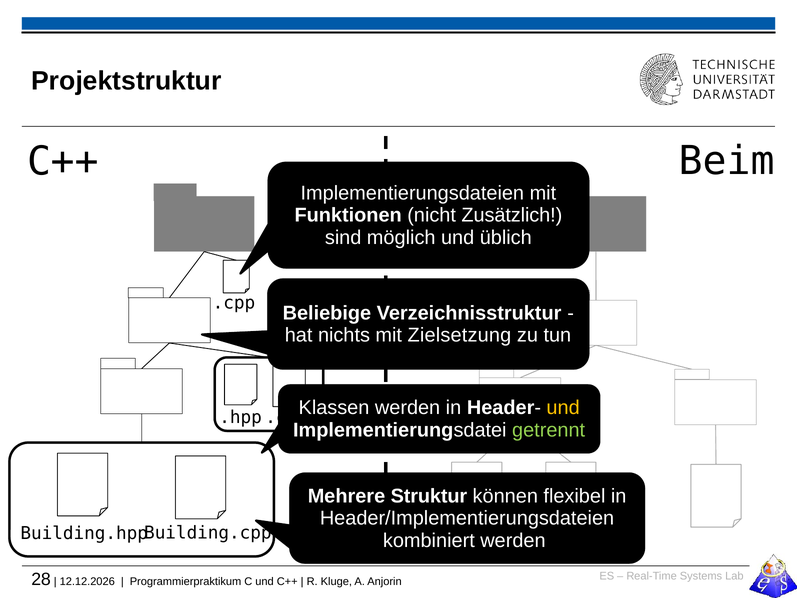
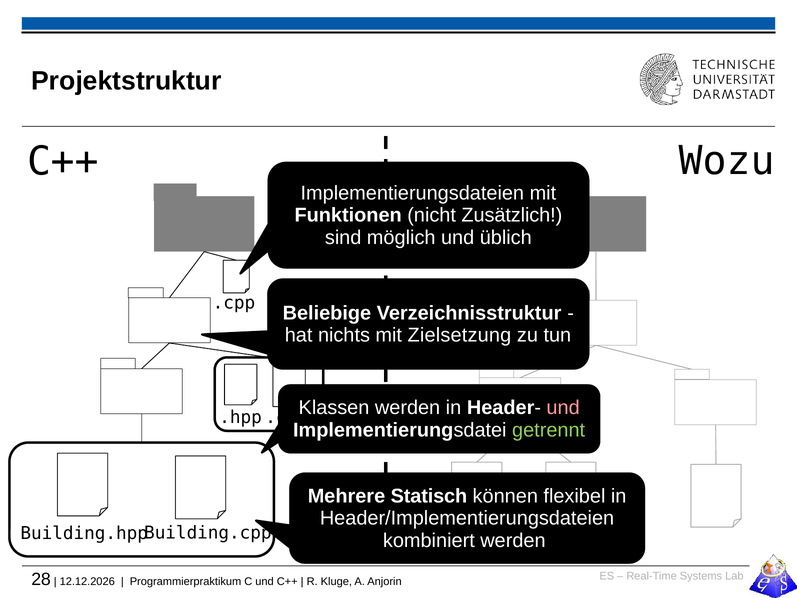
Beim: Beim -> Wozu (727, 161)
und colour: yellow -> pink (563, 408)
Struktur: Struktur -> Statisch (429, 496)
